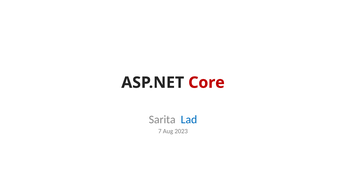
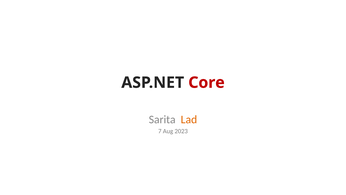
Lad colour: blue -> orange (189, 119)
